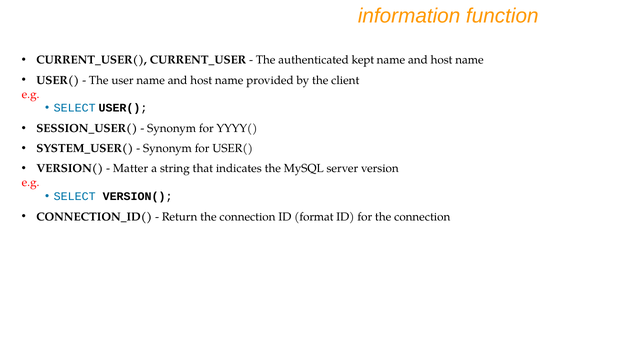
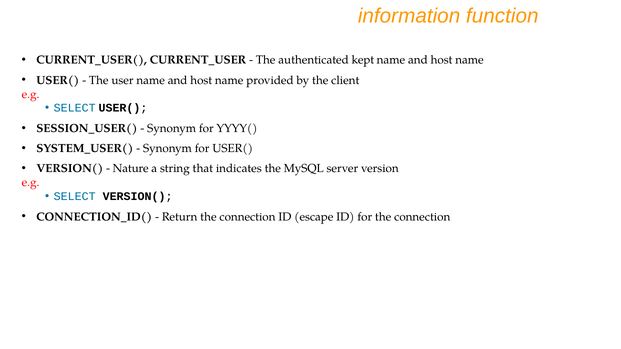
Matter: Matter -> Nature (131, 169)
format: format -> escape (314, 217)
